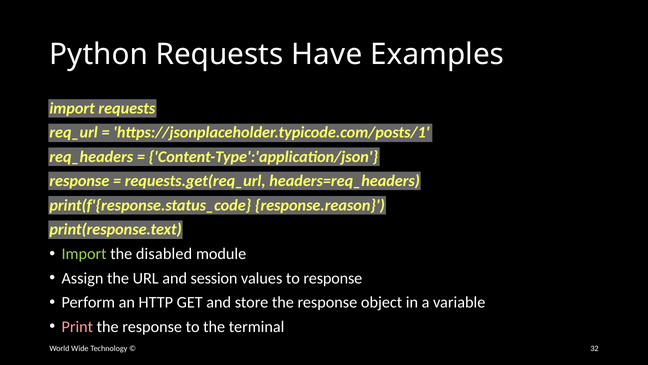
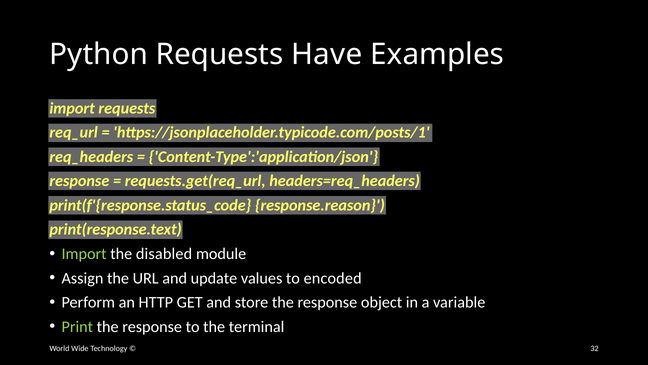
session: session -> update (214, 278)
to response: response -> encoded (333, 278)
Print colour: pink -> light green (77, 326)
